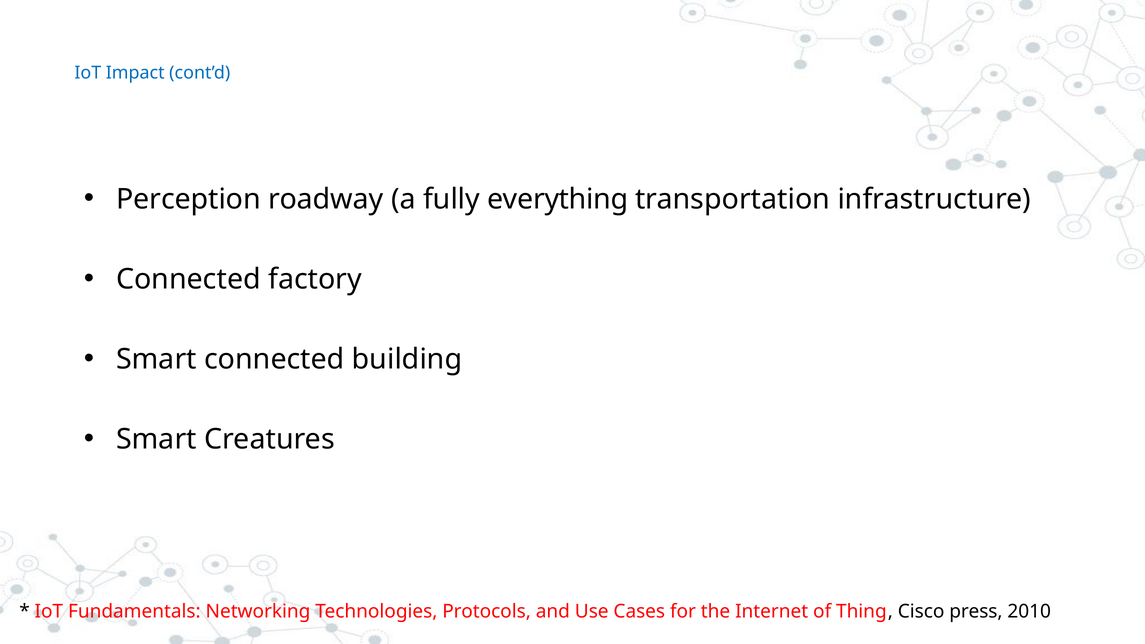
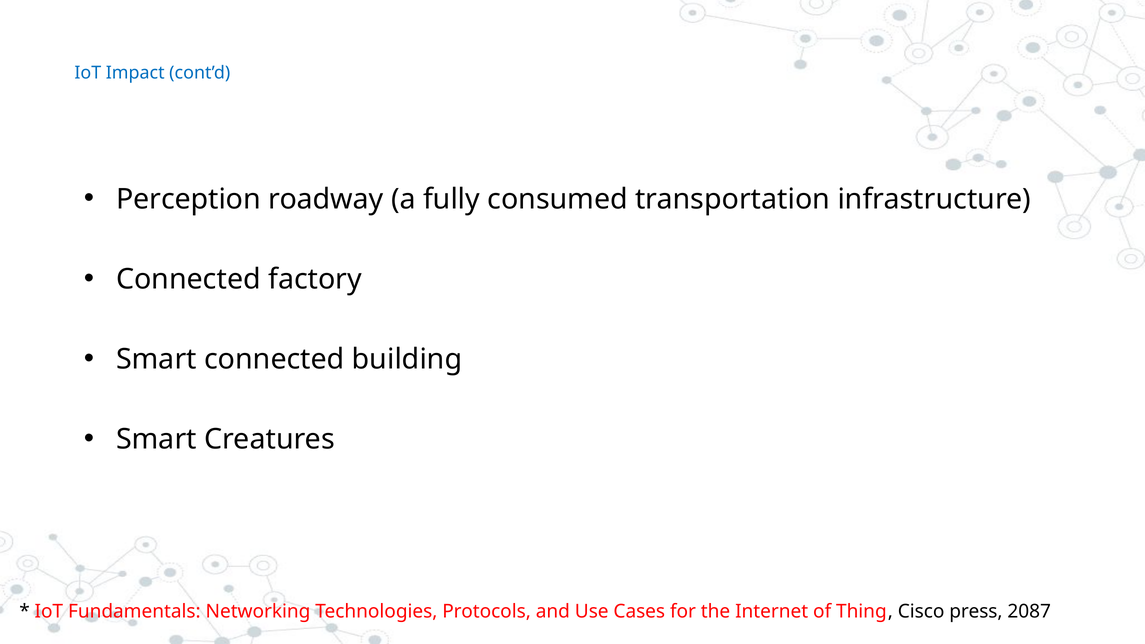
everything: everything -> consumed (558, 199)
2010: 2010 -> 2087 (1029, 611)
